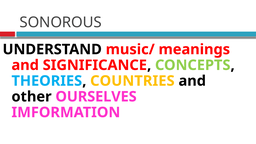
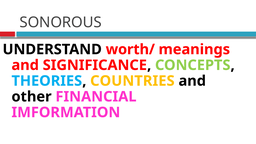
music/: music/ -> worth/ (130, 49)
OURSELVES: OURSELVES -> FINANCIAL (96, 97)
